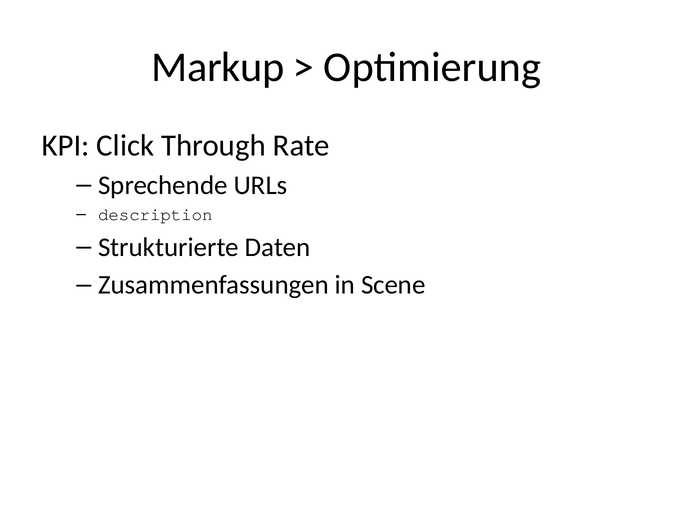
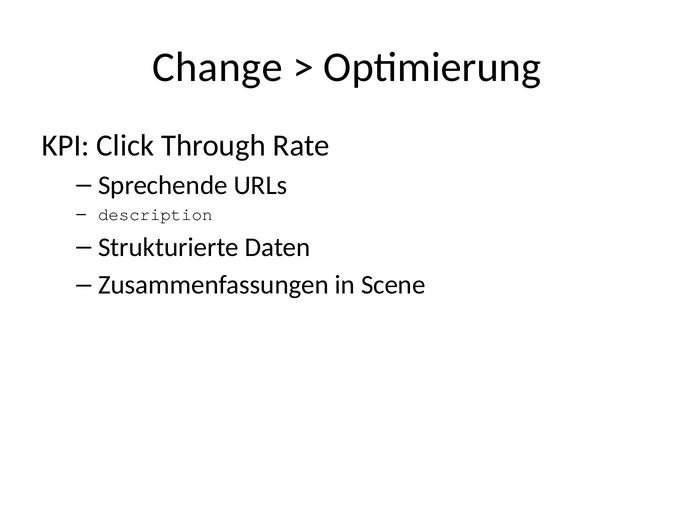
Markup: Markup -> Change (217, 67)
